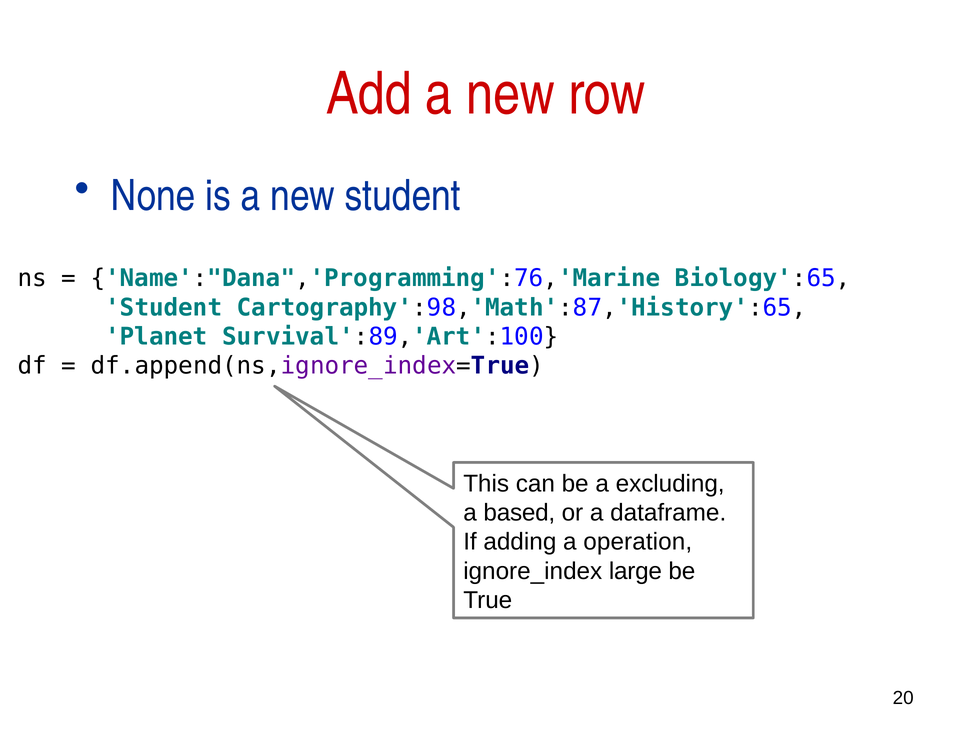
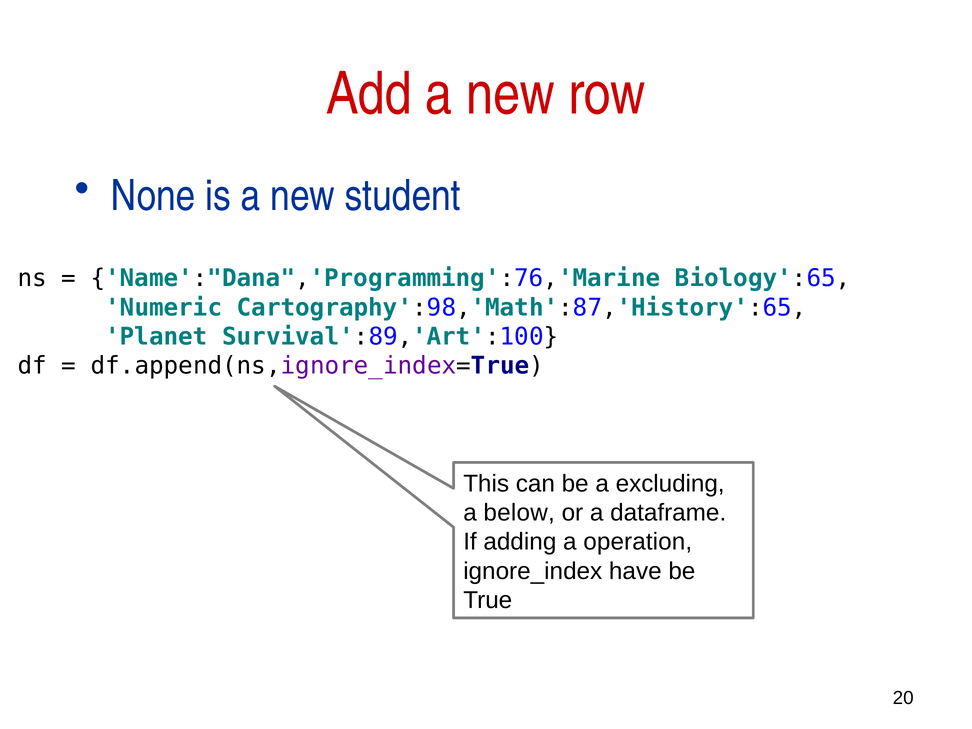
Student: Student -> Numeric (164, 308)
based: based -> below (519, 513)
large: large -> have (635, 571)
